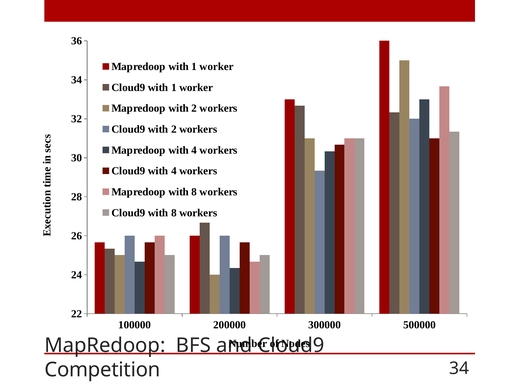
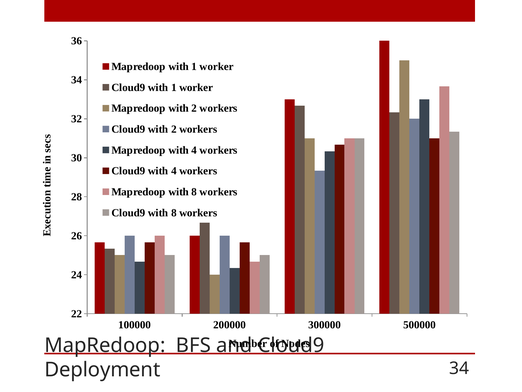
Competition: Competition -> Deployment (102, 369)
